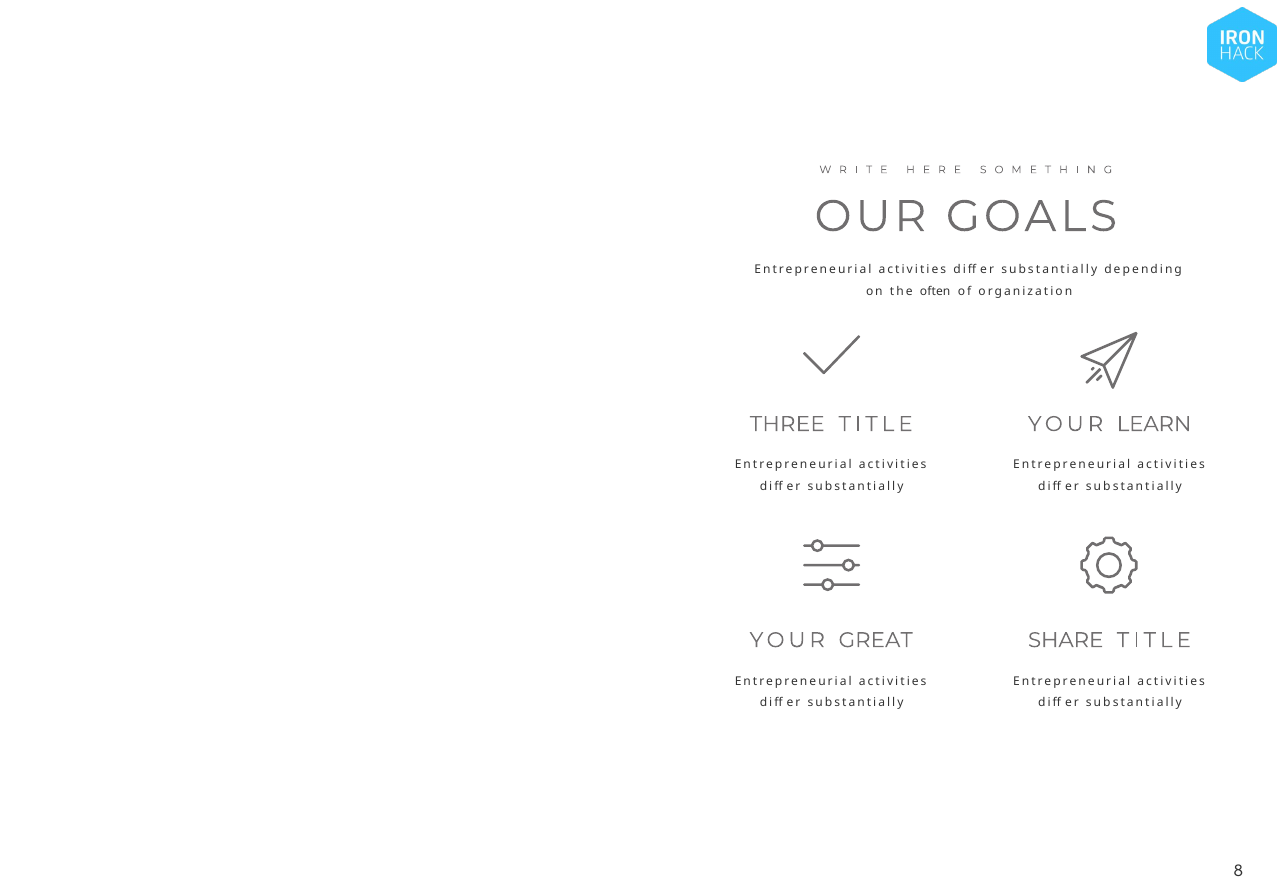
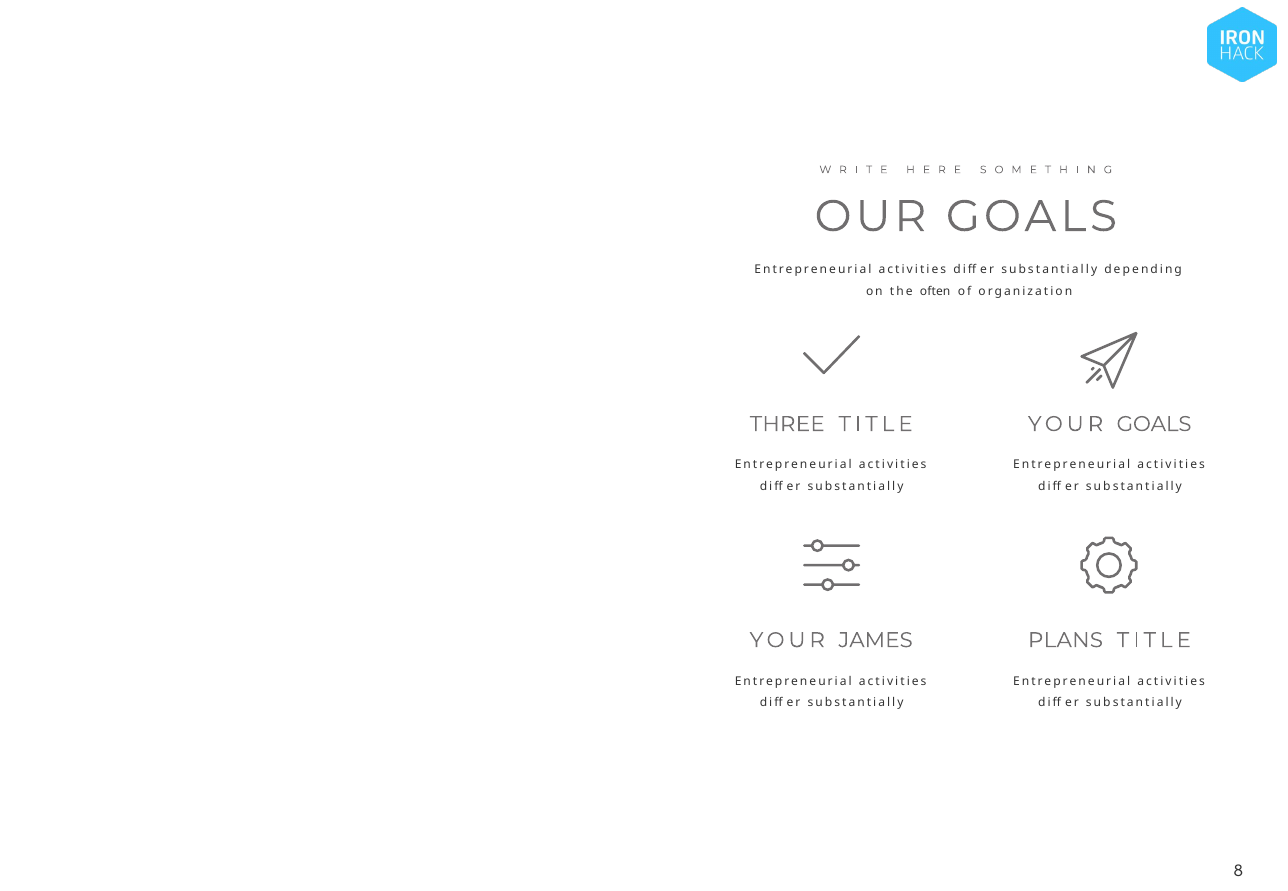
YOUR LEARN: LEARN -> GOALS (1154, 424)
GREAT: GREAT -> JAMES (876, 641)
SHARE: SHARE -> PLANS (1065, 641)
